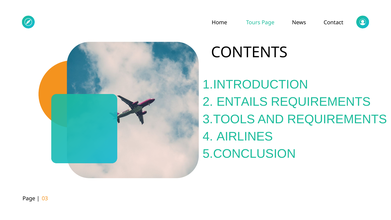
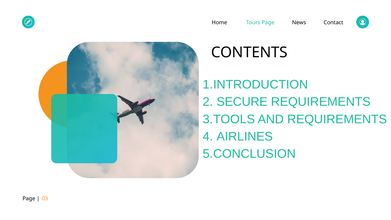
ENTAILS: ENTAILS -> SECURE (242, 102)
